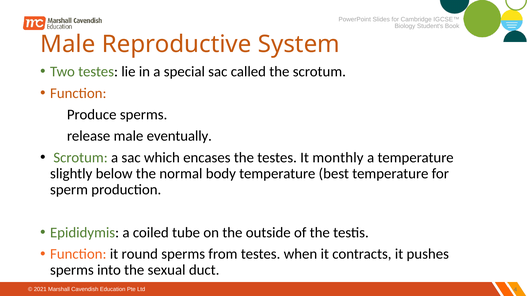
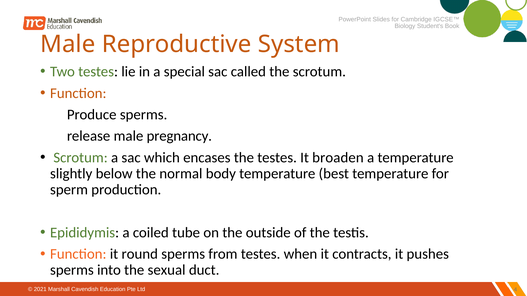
eventually: eventually -> pregnancy (179, 136)
monthly: monthly -> broaden (338, 158)
